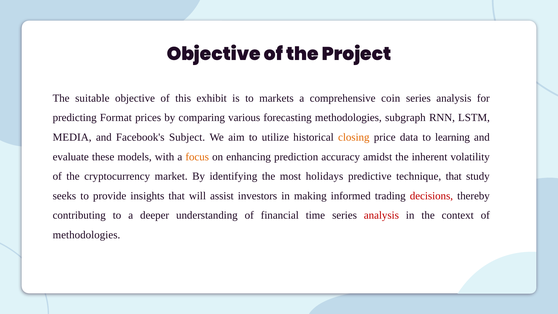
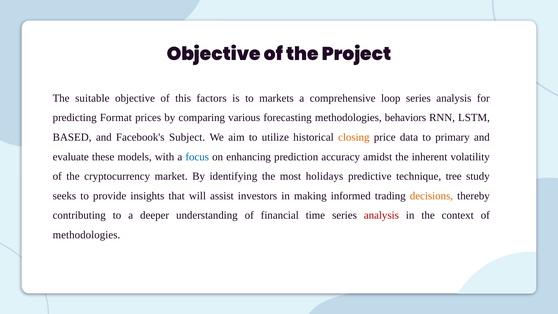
exhibit: exhibit -> factors (212, 98)
coin: coin -> loop (391, 98)
subgraph: subgraph -> behaviors (405, 118)
MEDIA: MEDIA -> BASED (72, 137)
learning: learning -> primary (452, 137)
focus colour: orange -> blue (197, 157)
technique that: that -> tree (454, 176)
decisions colour: red -> orange (431, 196)
